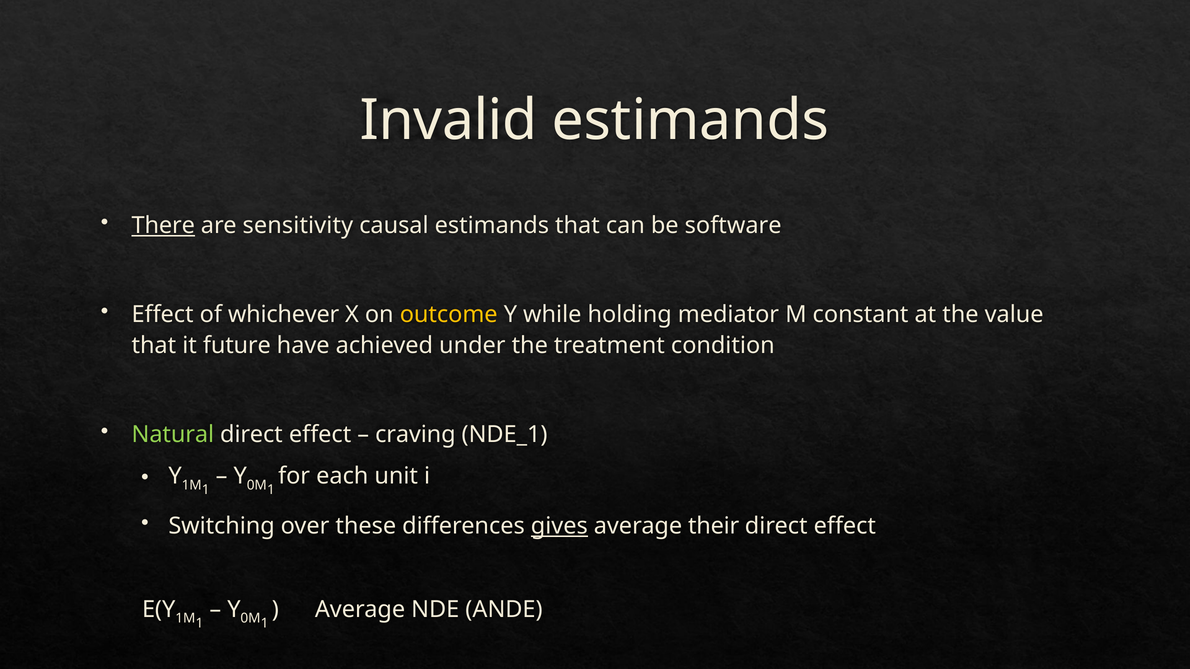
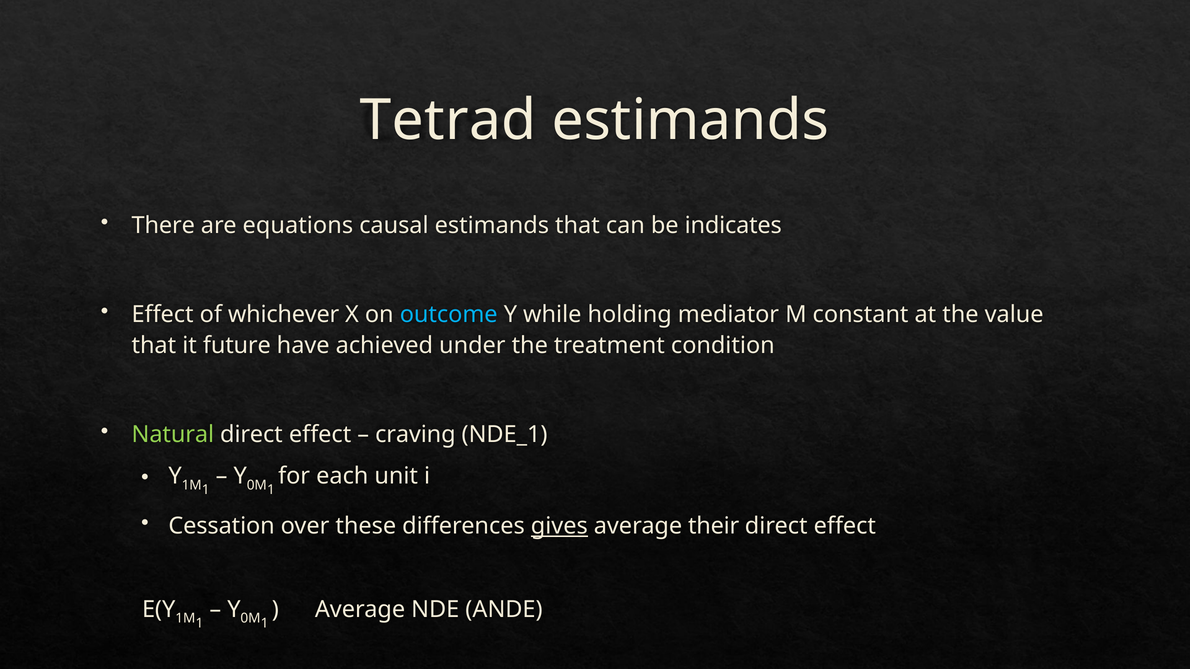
Invalid: Invalid -> Tetrad (448, 121)
There underline: present -> none (163, 226)
sensitivity: sensitivity -> equations (298, 226)
software: software -> indicates (733, 226)
outcome colour: yellow -> light blue (449, 315)
Switching: Switching -> Cessation (222, 526)
